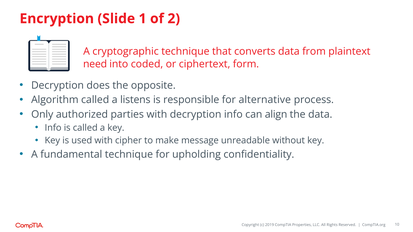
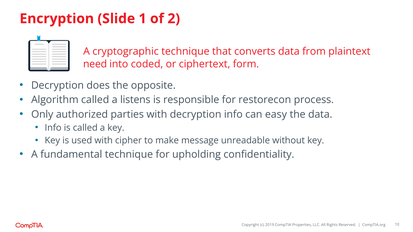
alternative: alternative -> restorecon (265, 100)
align: align -> easy (276, 115)
